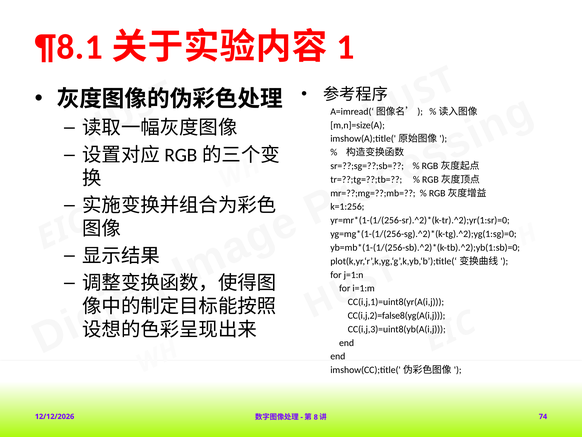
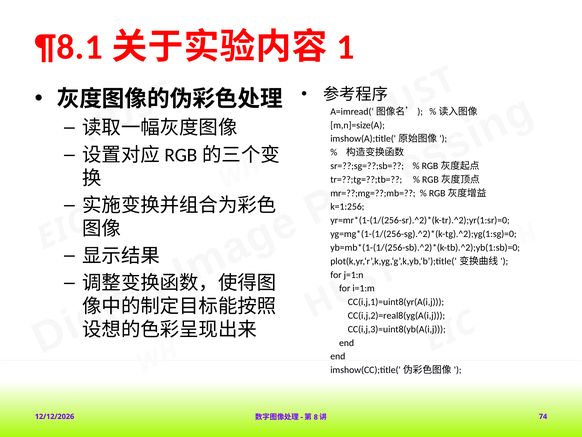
CC(i,j,2)=false8(yg(A(i,j: CC(i,j,2)=false8(yg(A(i,j -> CC(i,j,2)=real8(yg(A(i,j (396, 315)
